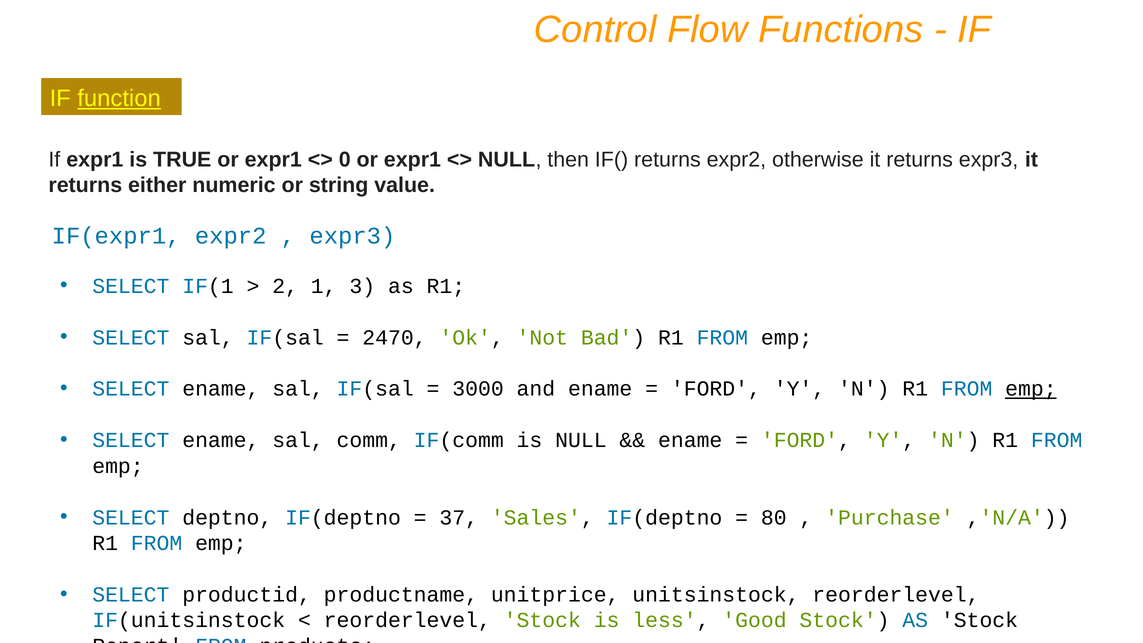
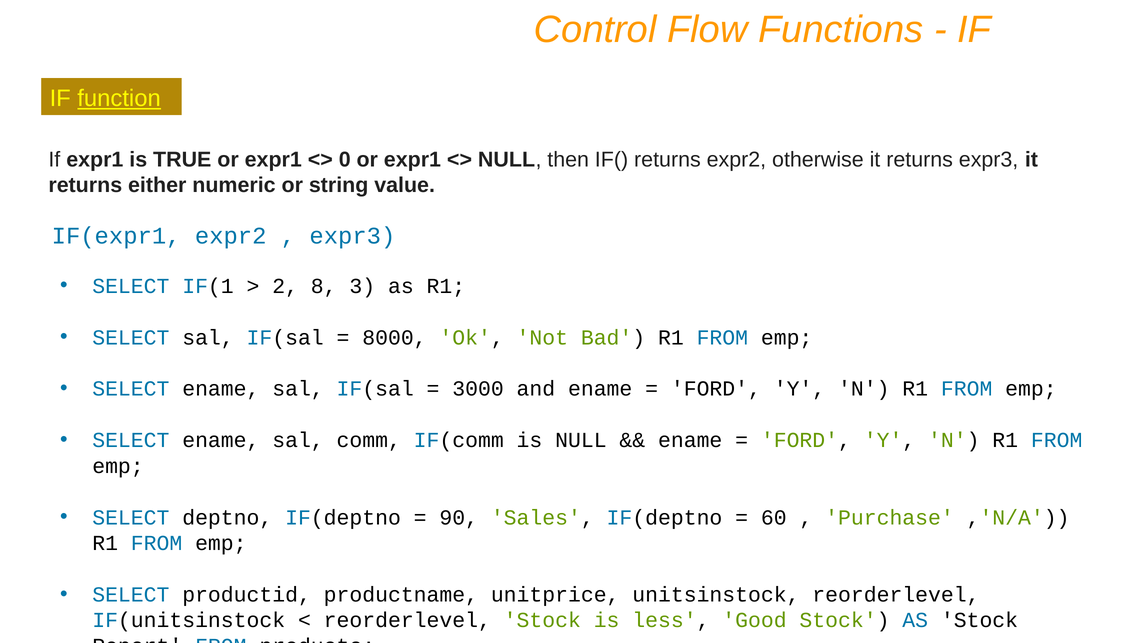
1: 1 -> 8 (324, 286)
2470: 2470 -> 8000 (394, 337)
emp underline: present -> none (1031, 389)
37: 37 -> 90 (459, 517)
80: 80 -> 60 (774, 517)
